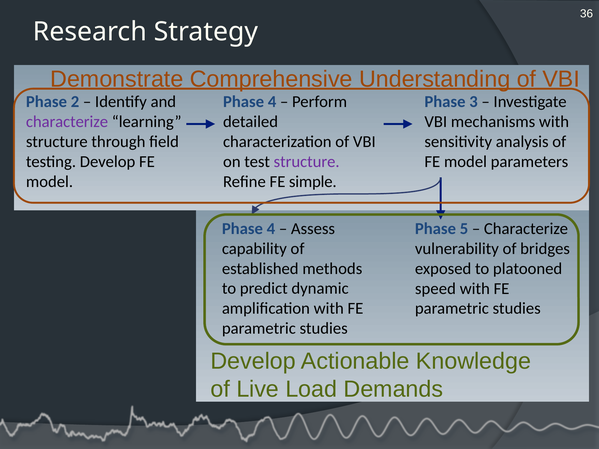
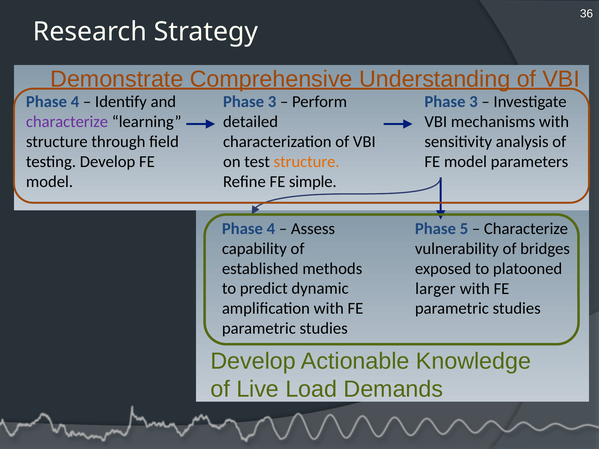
2: 2 -> 4 (75, 102)
4: 4 -> 3 (272, 102)
structure colour: purple -> orange (307, 162)
speed: speed -> larger (435, 289)
